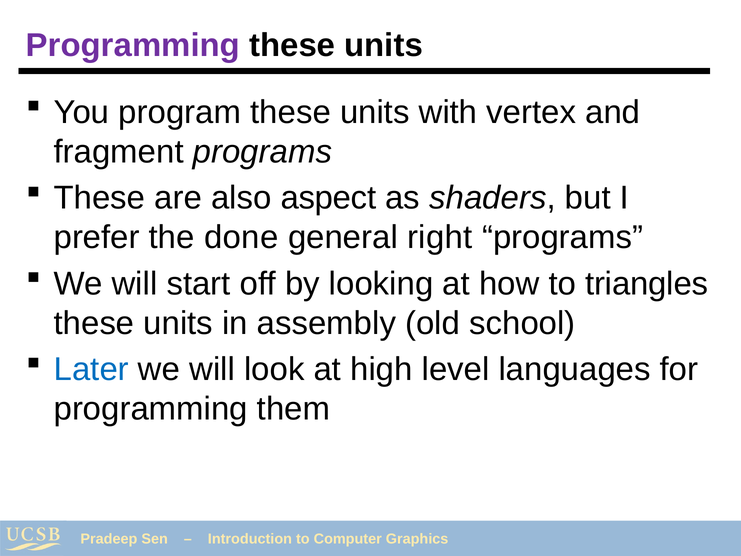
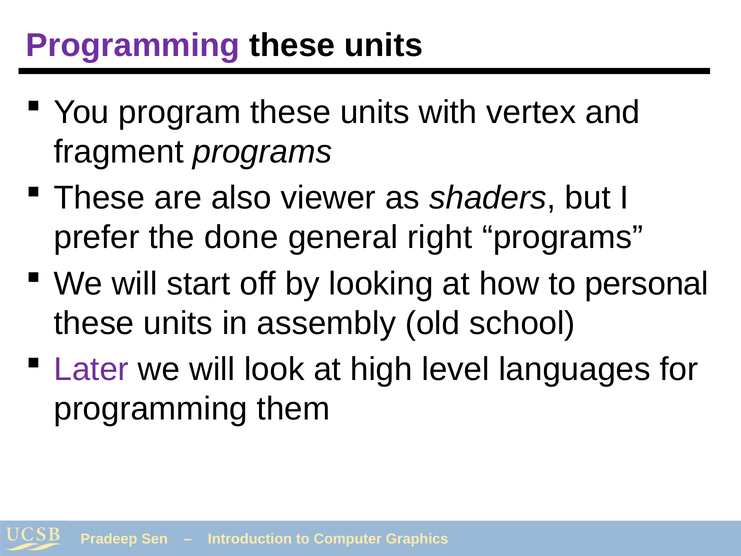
aspect: aspect -> viewer (328, 198)
triangles: triangles -> personal (647, 284)
Later colour: blue -> purple (91, 369)
